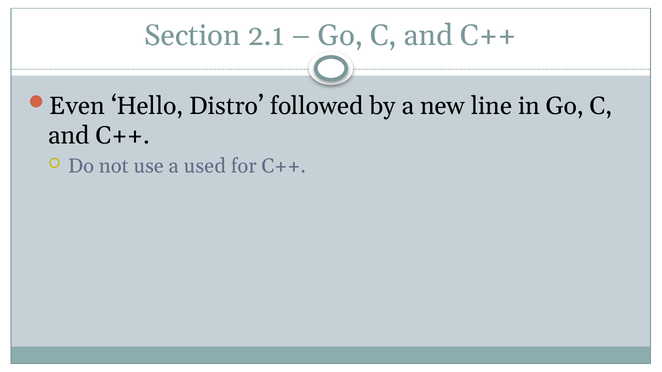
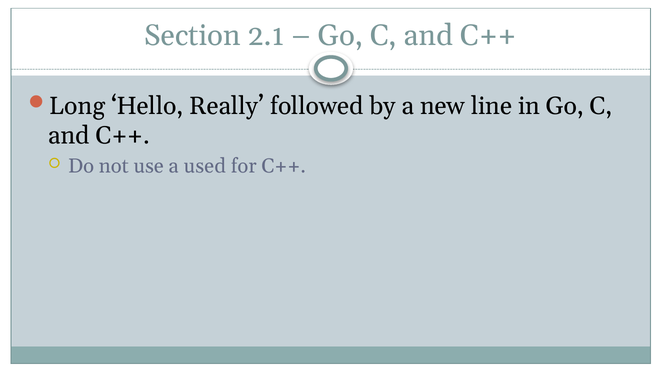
Even: Even -> Long (77, 106)
Distro: Distro -> Really (227, 106)
